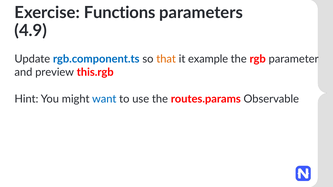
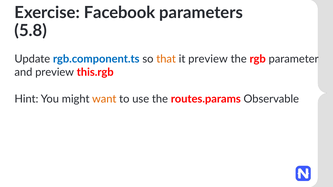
Functions: Functions -> Facebook (120, 13)
4.9: 4.9 -> 5.8 (31, 31)
it example: example -> preview (208, 59)
want colour: blue -> orange (104, 99)
